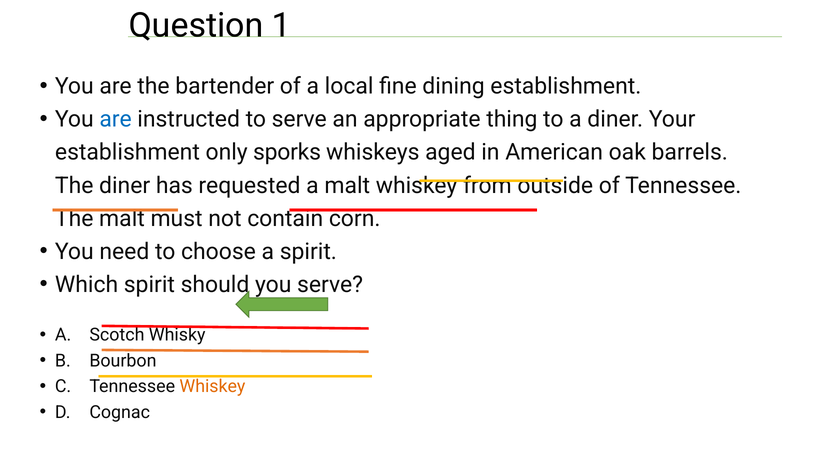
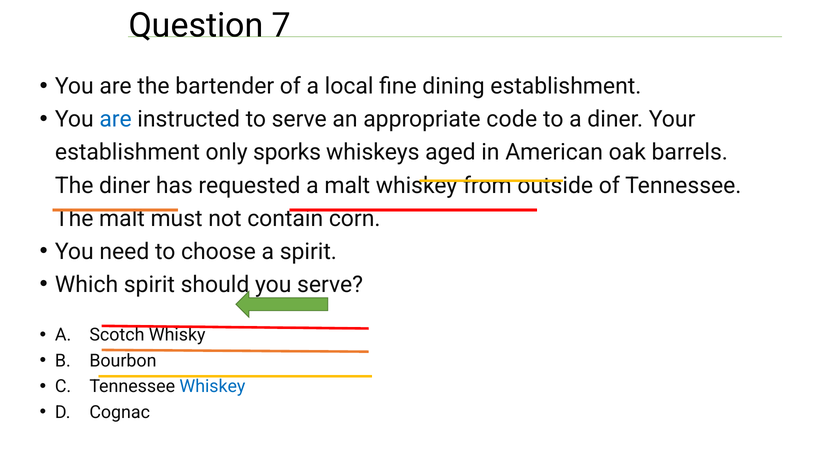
1: 1 -> 7 (282, 25)
thing: thing -> code (512, 119)
Whiskey colour: orange -> blue (212, 386)
